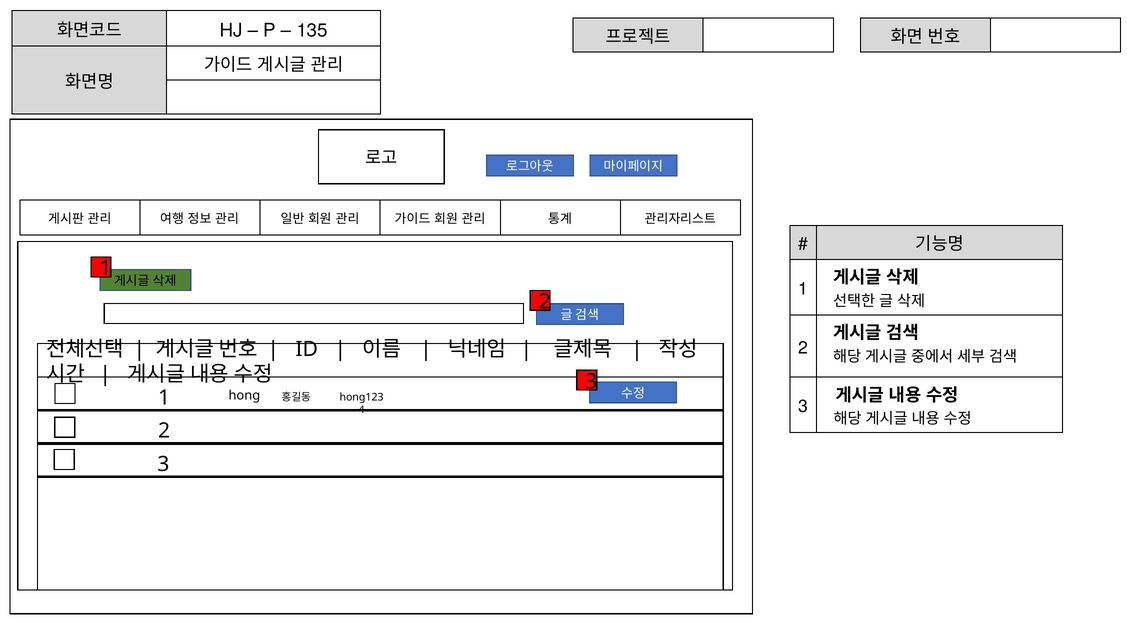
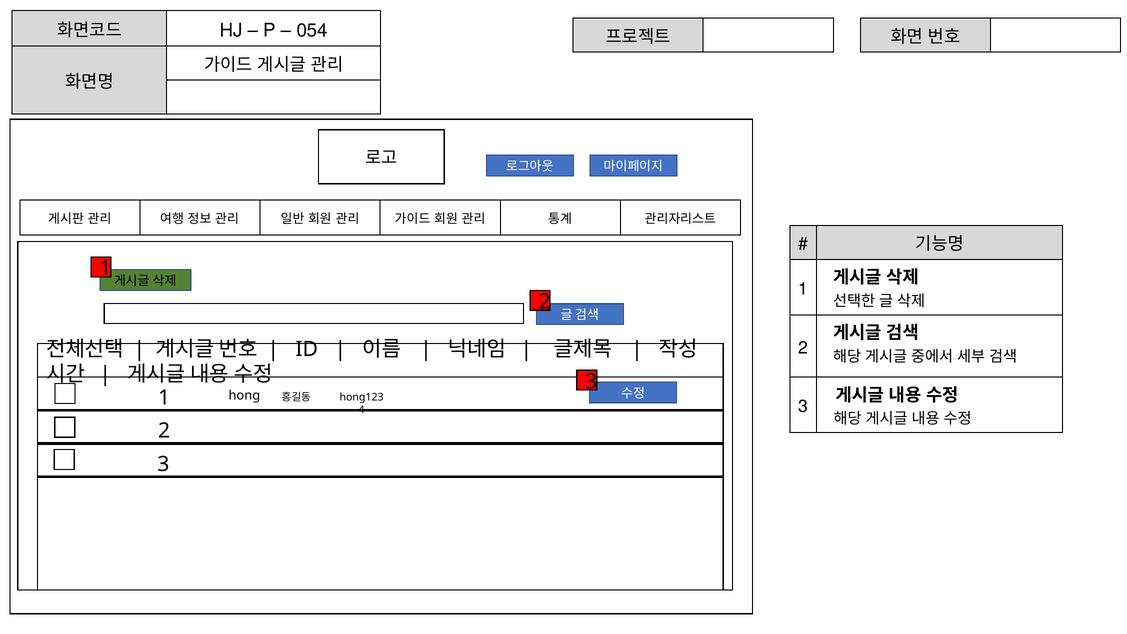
135: 135 -> 054 (312, 30)
